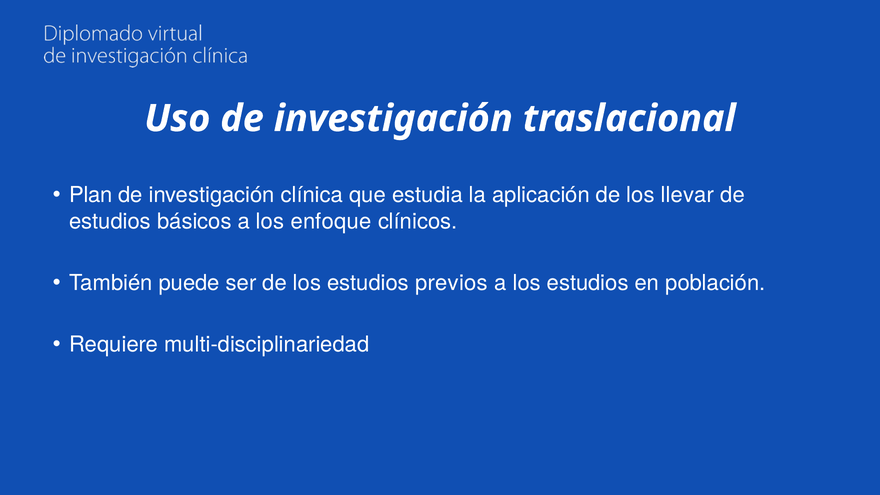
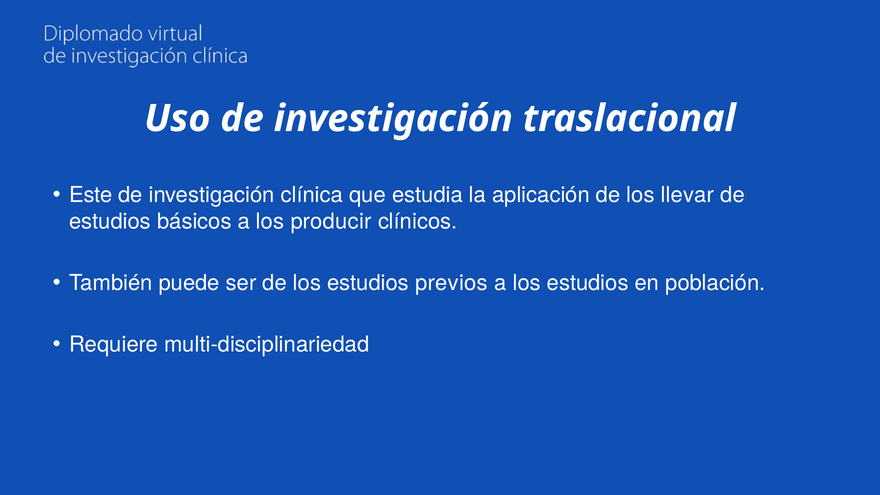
Plan: Plan -> Este (91, 195)
enfoque: enfoque -> producir (331, 222)
